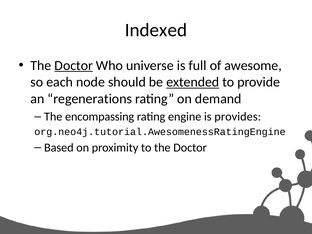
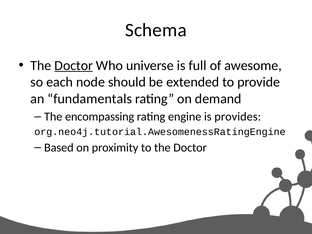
Indexed: Indexed -> Schema (156, 30)
extended underline: present -> none (193, 82)
regenerations: regenerations -> fundamentals (90, 99)
